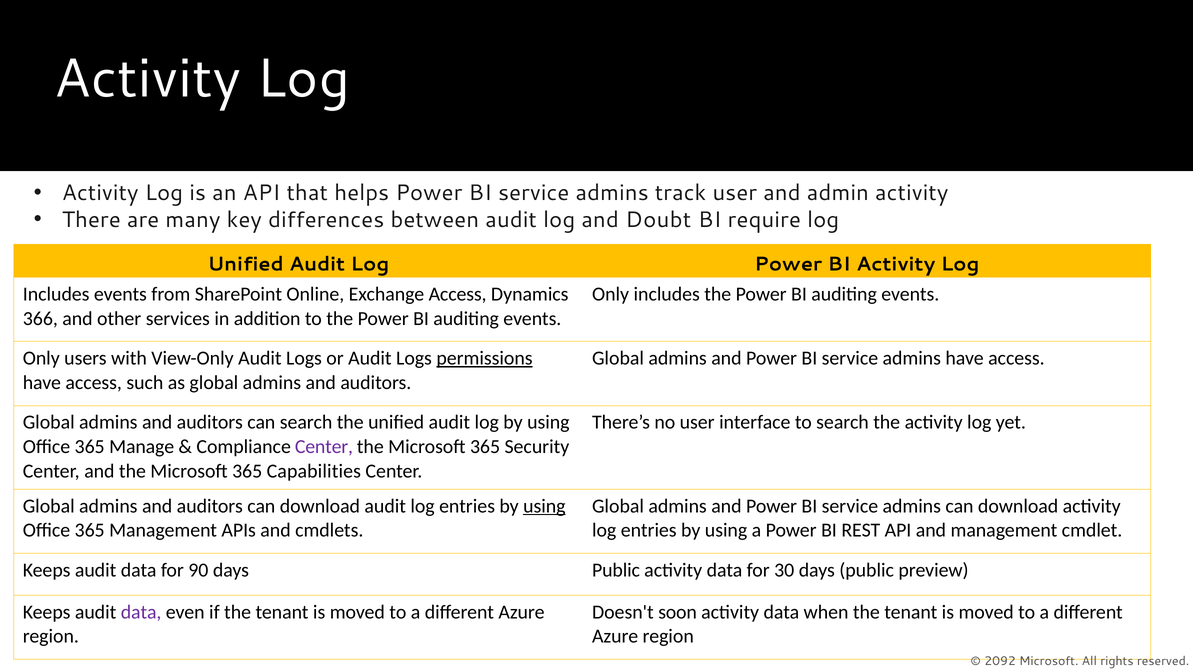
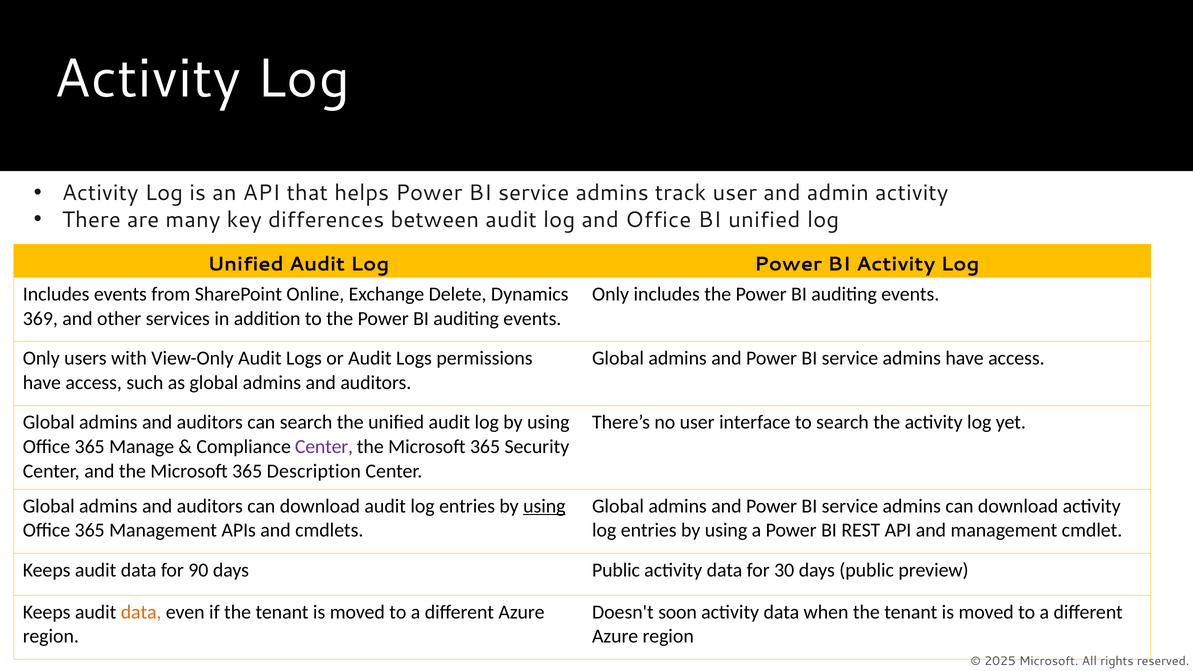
and Doubt: Doubt -> Office (658, 220)
BI require: require -> unified (764, 220)
Exchange Access: Access -> Delete (458, 294)
366: 366 -> 369 (40, 318)
permissions underline: present -> none (485, 358)
Capabilities: Capabilities -> Description (314, 471)
data colour: purple -> orange (141, 612)
2092: 2092 -> 2025 (1000, 661)
